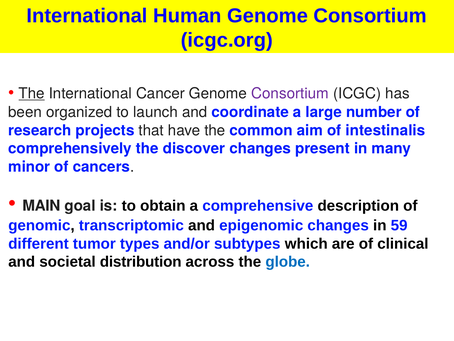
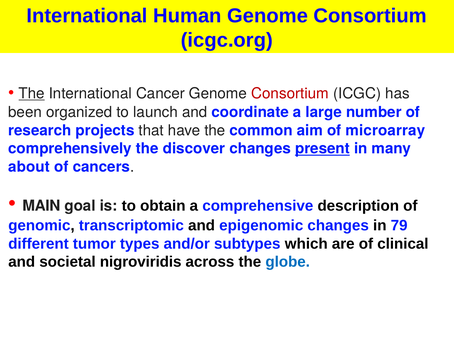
Consortium colour: purple -> red (290, 93)
intestinalis: intestinalis -> microarray (385, 130)
present underline: none -> present (322, 148)
minor: minor -> about (29, 166)
59: 59 -> 79 (399, 225)
distribution: distribution -> nigroviridis (141, 262)
